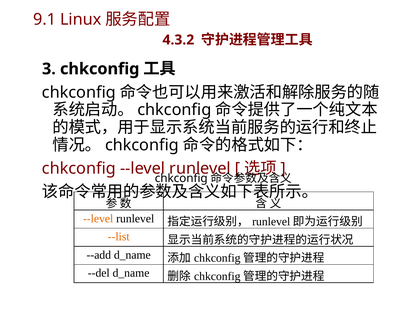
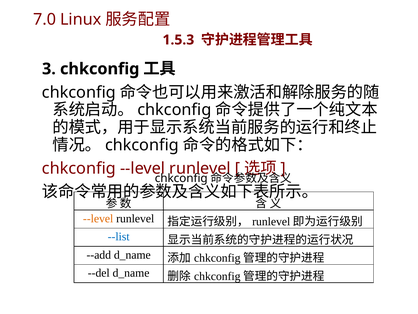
9.1: 9.1 -> 7.0 (45, 19)
4.3.2: 4.3.2 -> 1.5.3 (178, 40)
--list colour: orange -> blue (119, 236)
